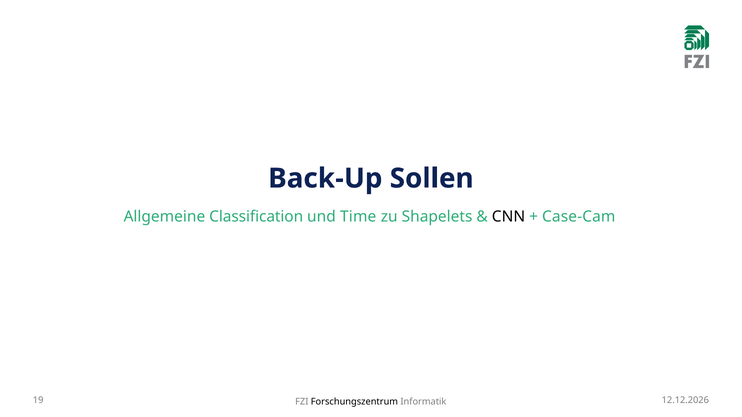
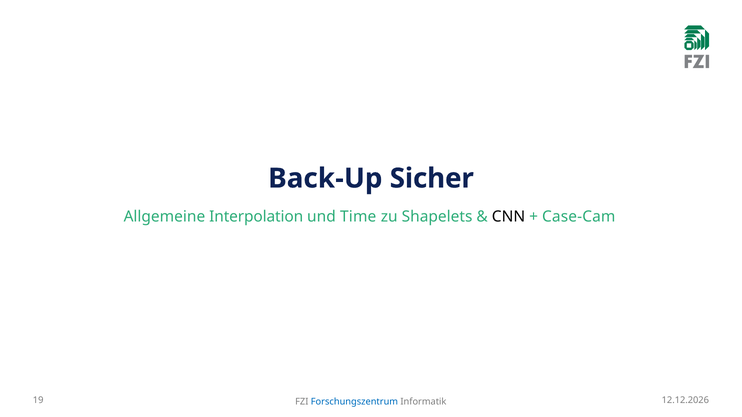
Sollen: Sollen -> Sicher (432, 179)
Classification: Classification -> Interpolation (256, 217)
Forschungszentrum colour: black -> blue (354, 402)
